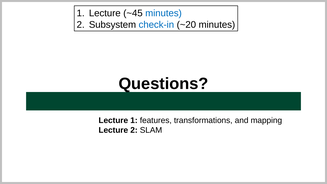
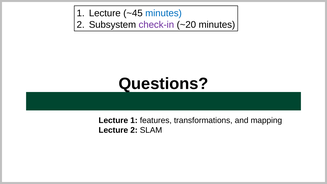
check-in colour: blue -> purple (156, 25)
